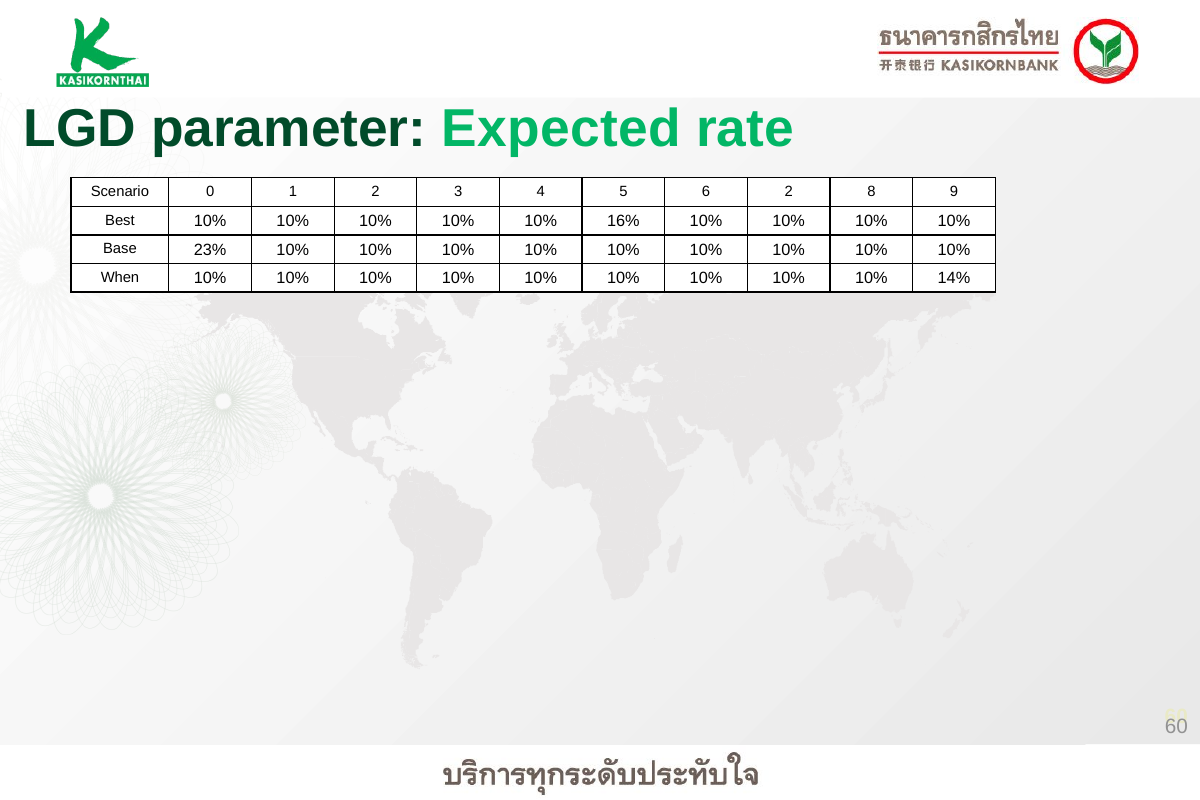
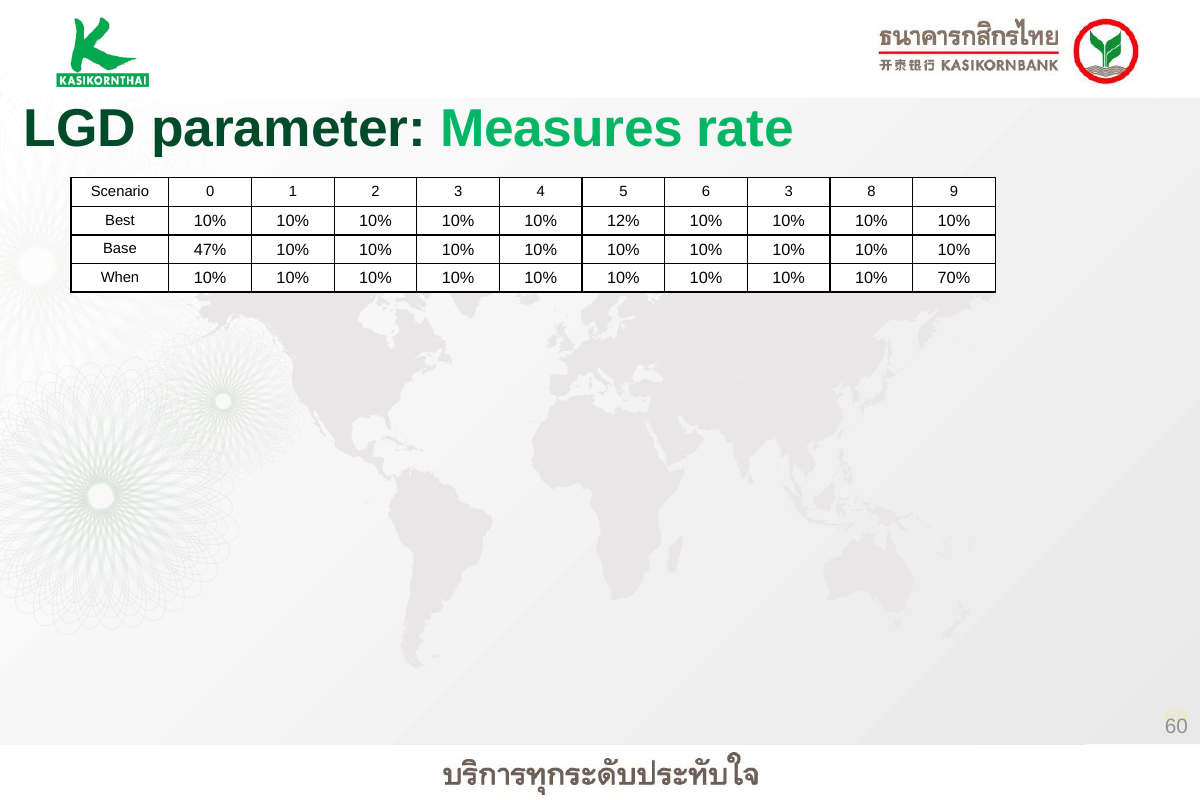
Expected: Expected -> Measures (562, 129)
6 2: 2 -> 3 (789, 192)
16%: 16% -> 12% (623, 221)
23%: 23% -> 47% (210, 250)
14%: 14% -> 70% (954, 278)
